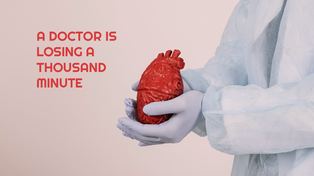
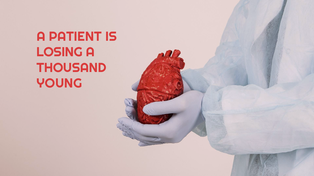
DOCTOR: DOCTOR -> PATIENT (75, 37)
MINUTE: MINUTE -> YOUNG (59, 84)
